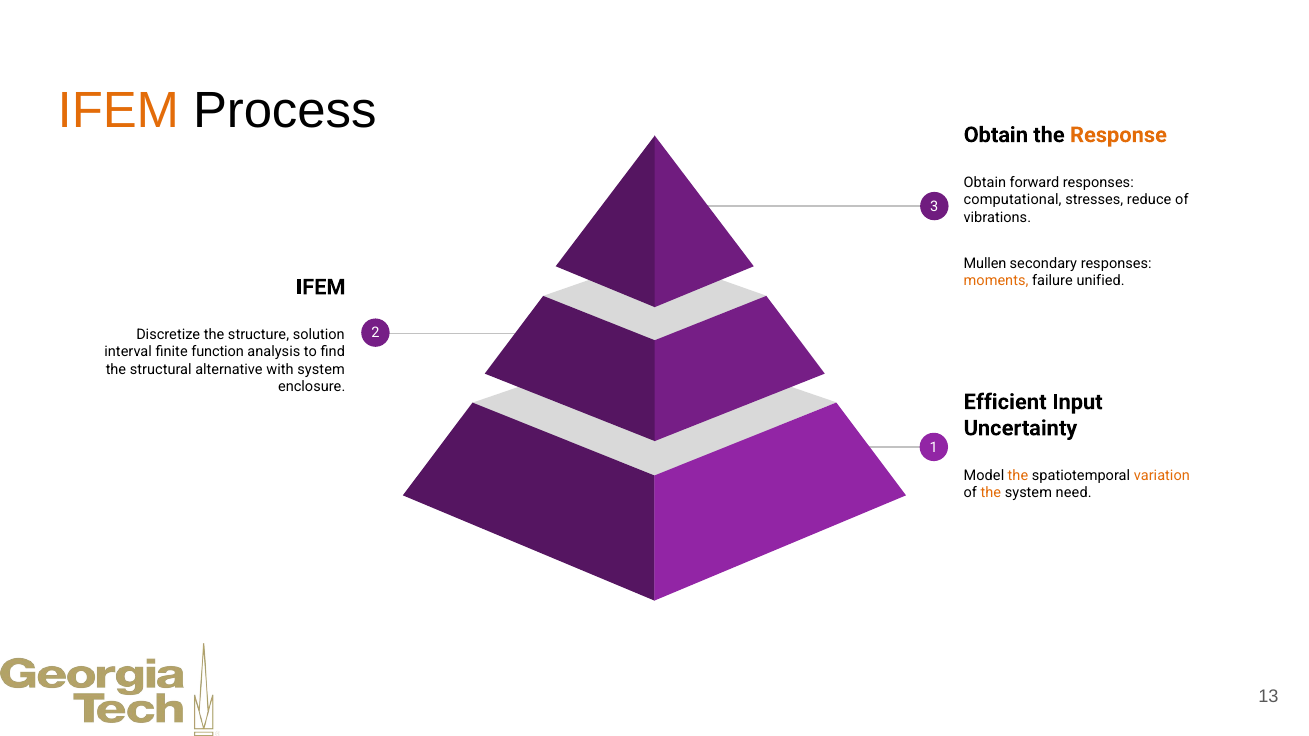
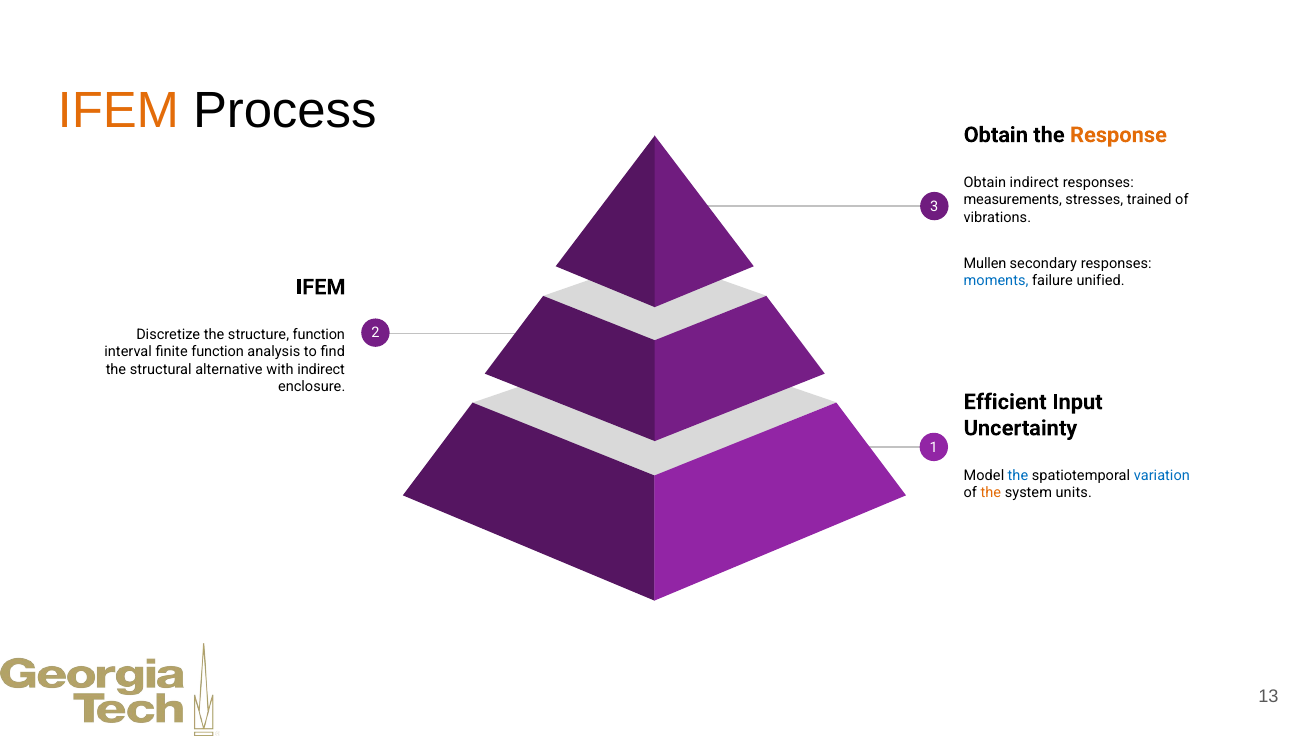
Obtain forward: forward -> indirect (1034, 182)
computational: computational -> measurements (1013, 200)
reduce: reduce -> trained (1149, 200)
moments colour: orange -> blue (996, 281)
structure solution: solution -> function (319, 335)
with system: system -> indirect (321, 370)
the colour: orange -> blue (1018, 476)
variation colour: orange -> blue (1162, 476)
need: need -> units (1074, 493)
